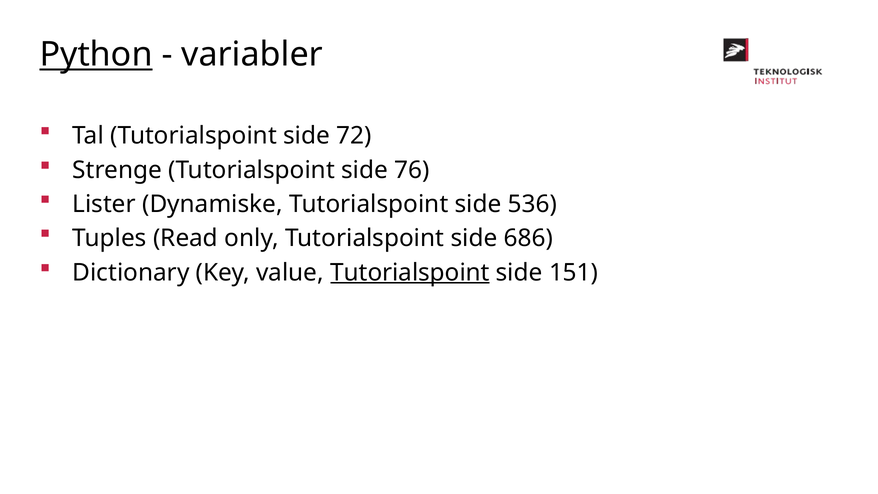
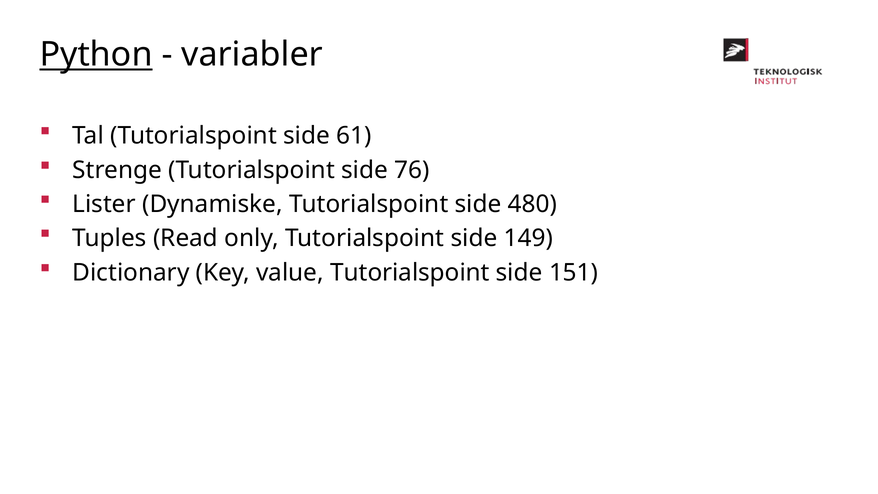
72: 72 -> 61 (354, 136)
536: 536 -> 480 (533, 204)
686: 686 -> 149 (528, 238)
Tutorialspoint underline: present -> none (410, 272)
